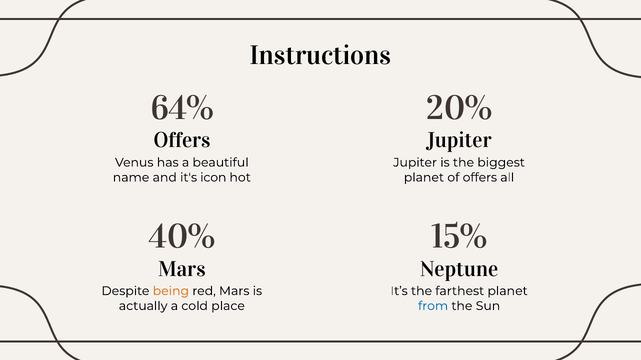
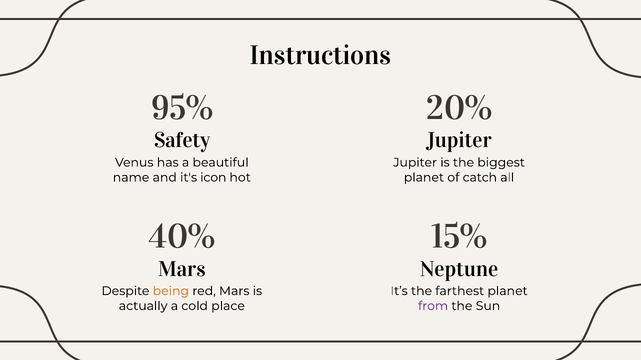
64%: 64% -> 95% (182, 108)
Offers: Offers -> Safety (182, 141)
of offers: offers -> catch (480, 178)
from colour: blue -> purple (433, 306)
